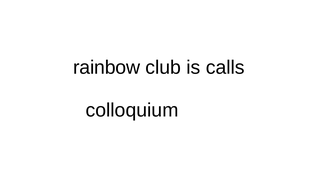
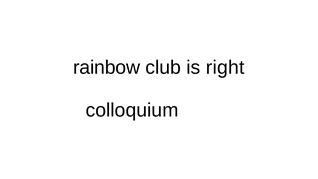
calls: calls -> right (225, 67)
